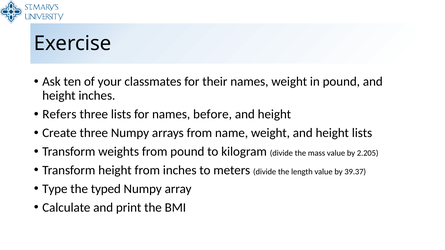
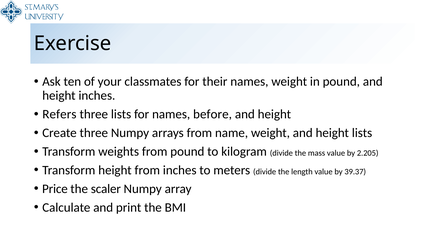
Type: Type -> Price (55, 189)
typed: typed -> scaler (106, 189)
